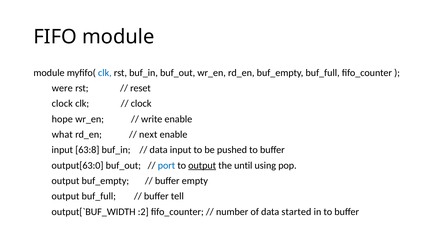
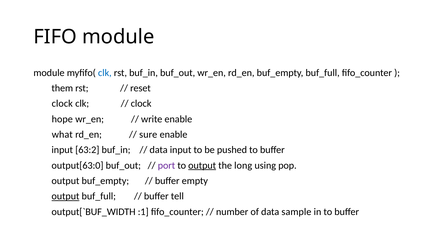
were: were -> them (62, 88)
next: next -> sure (148, 134)
63:8: 63:8 -> 63:2 (87, 150)
port colour: blue -> purple (166, 165)
until: until -> long (243, 165)
output underline: none -> present (65, 196)
:2: :2 -> :1 (143, 212)
started: started -> sample (296, 212)
